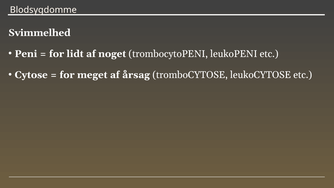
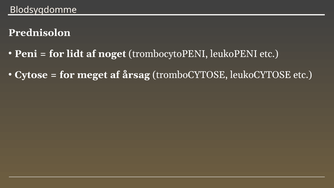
Svimmelhed: Svimmelhed -> Prednisolon (39, 33)
